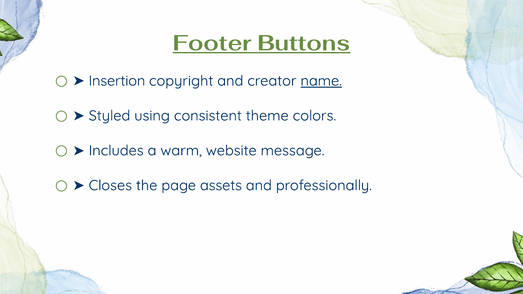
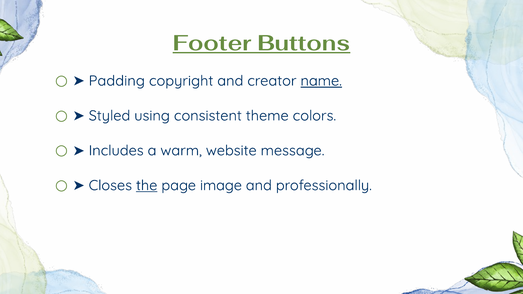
Insertion: Insertion -> Padding (117, 81)
the underline: none -> present (147, 186)
assets: assets -> image (221, 186)
